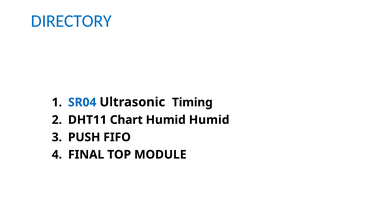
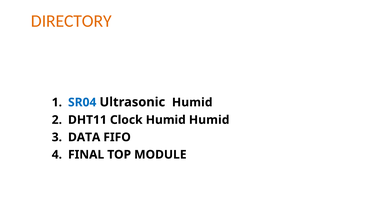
DIRECTORY colour: blue -> orange (71, 21)
Ultrasonic Timing: Timing -> Humid (192, 102)
Chart: Chart -> Clock (126, 120)
PUSH: PUSH -> DATA (84, 137)
